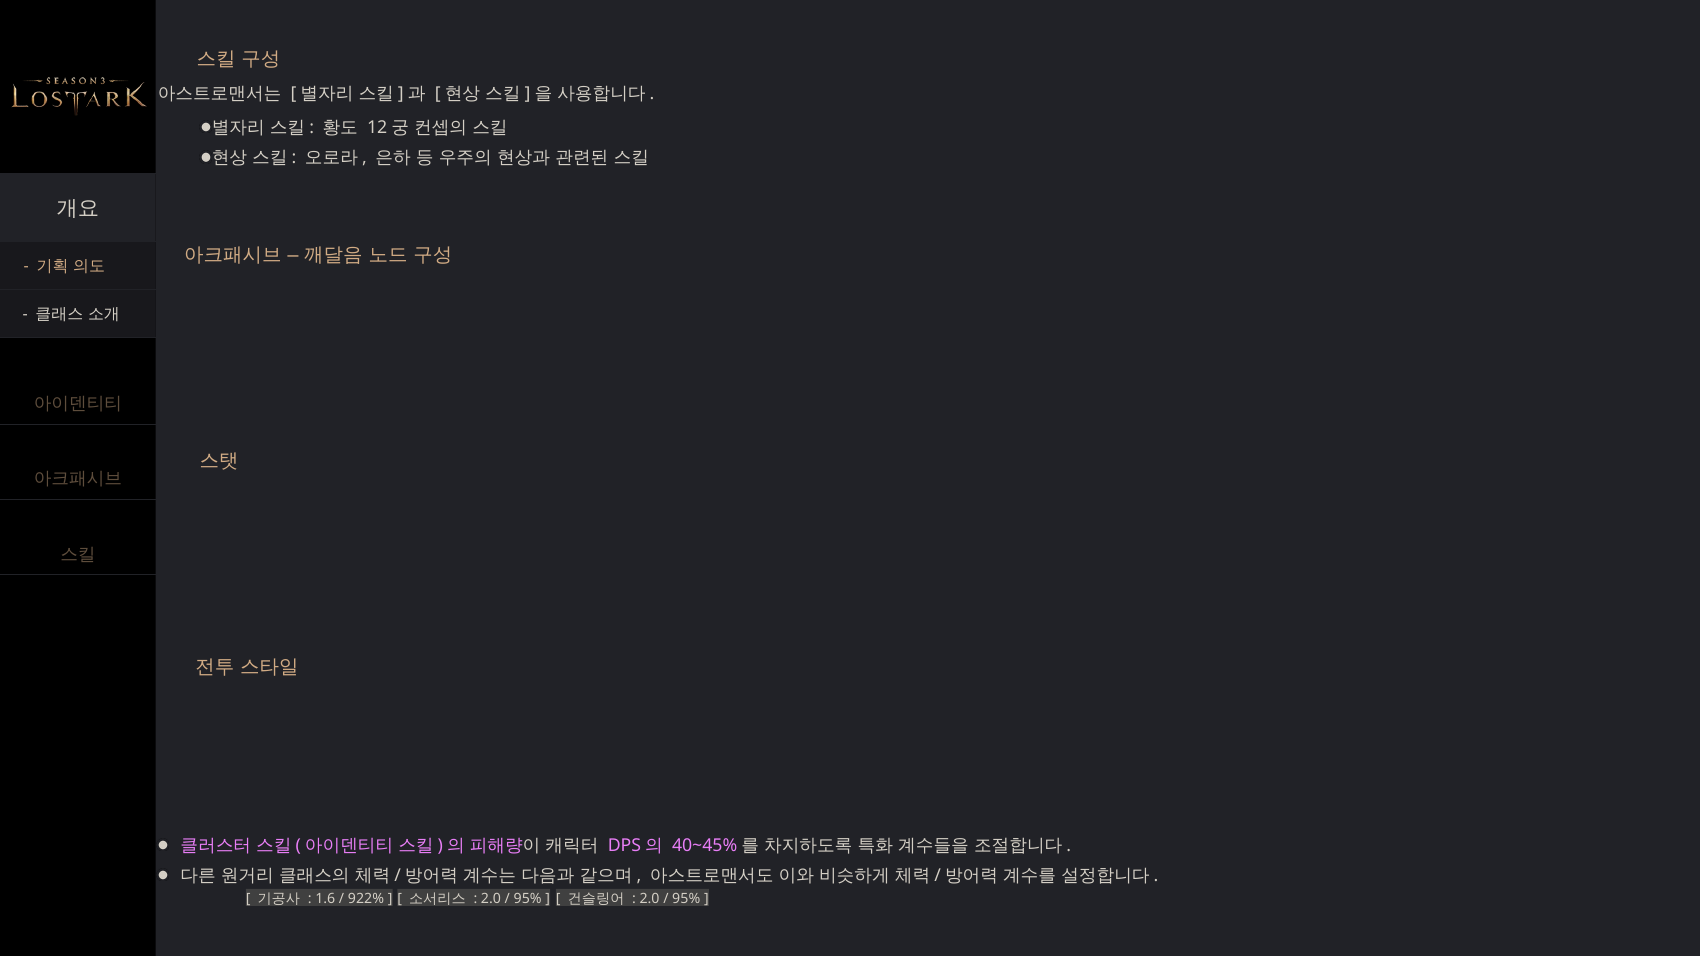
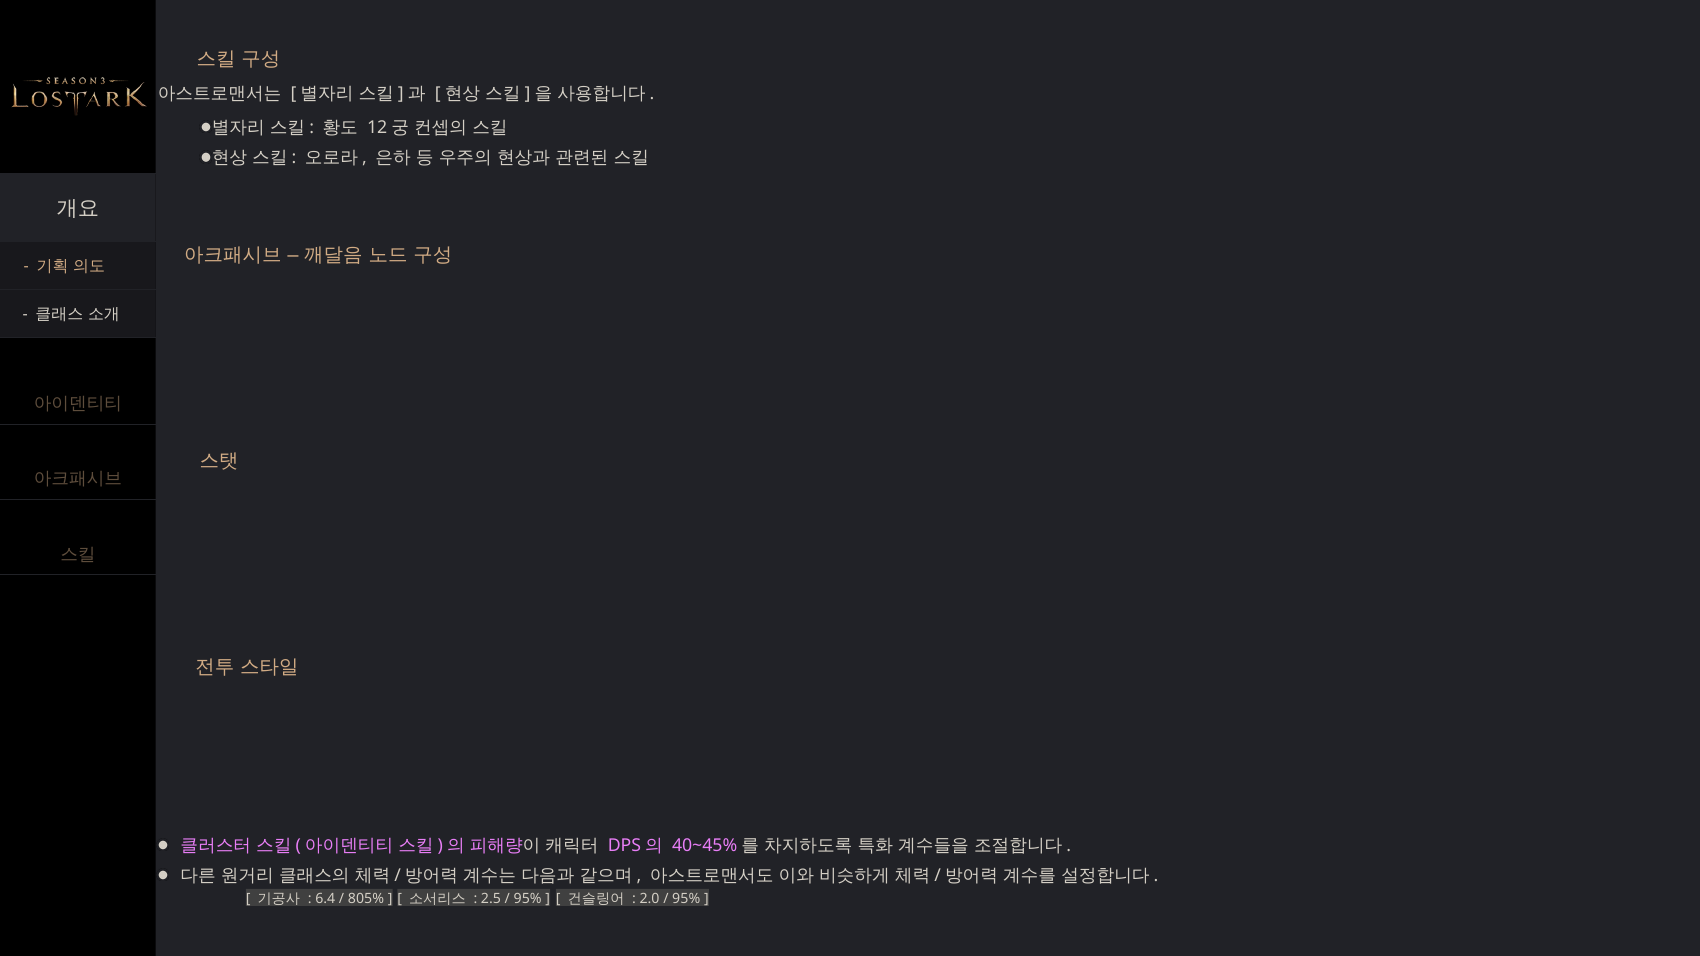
1.6: 1.6 -> 6.4 (325, 899)
922%: 922% -> 805% (366, 899)
2.0: 2.0 -> 2.5 (491, 899)
